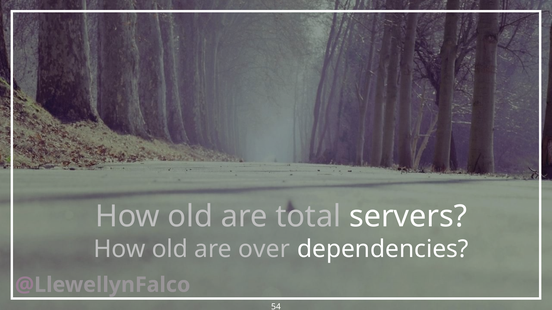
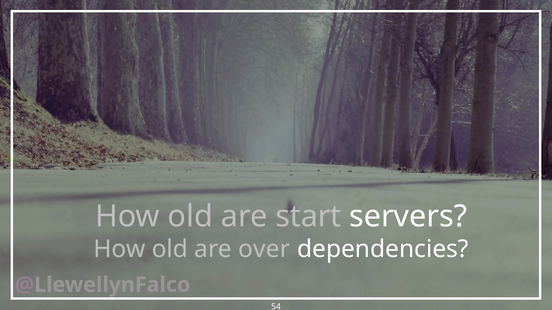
total: total -> start (308, 217)
